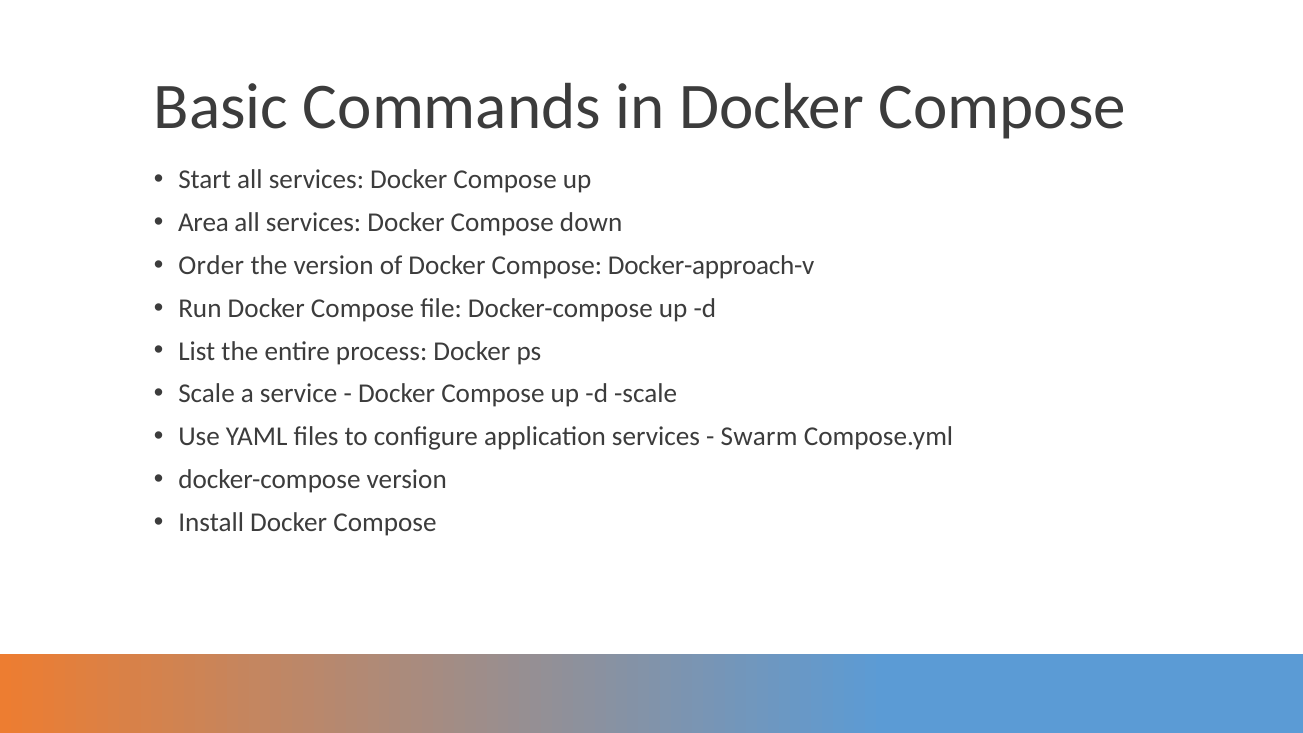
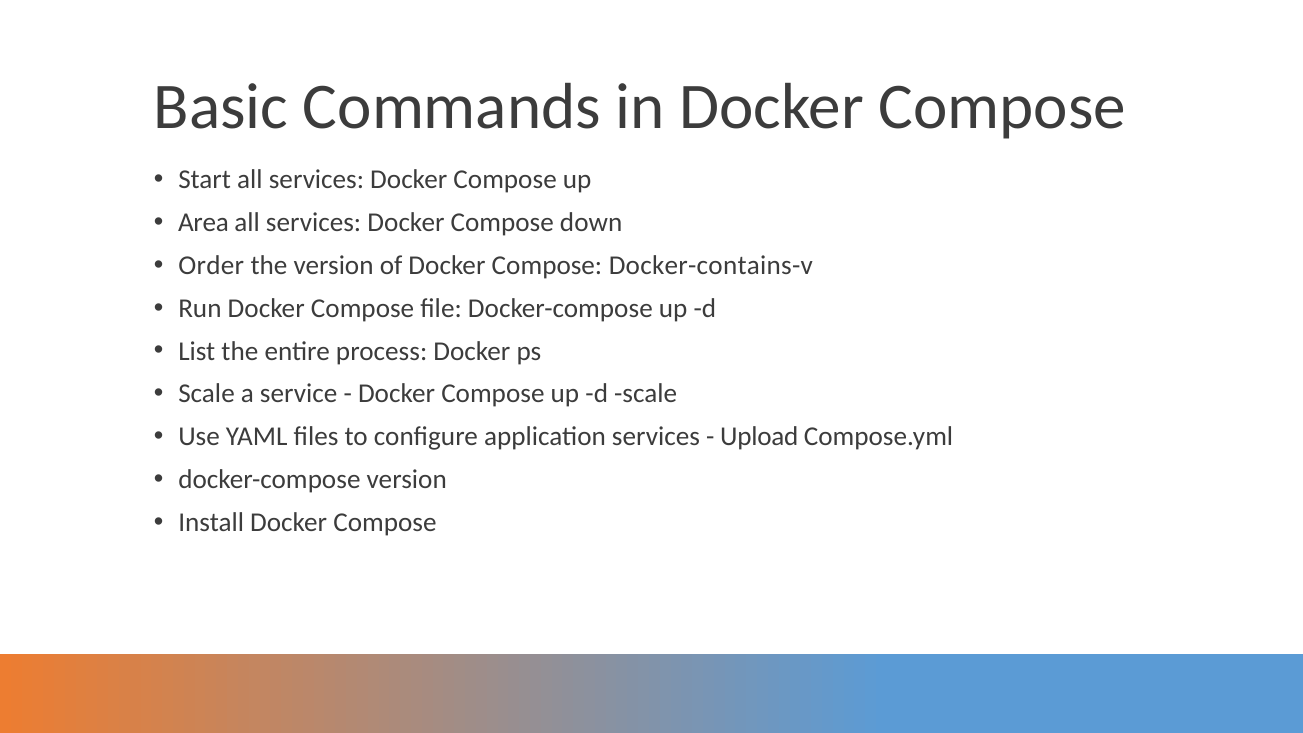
Docker-approach-v: Docker-approach-v -> Docker-contains-v (711, 265)
Swarm: Swarm -> Upload (759, 437)
